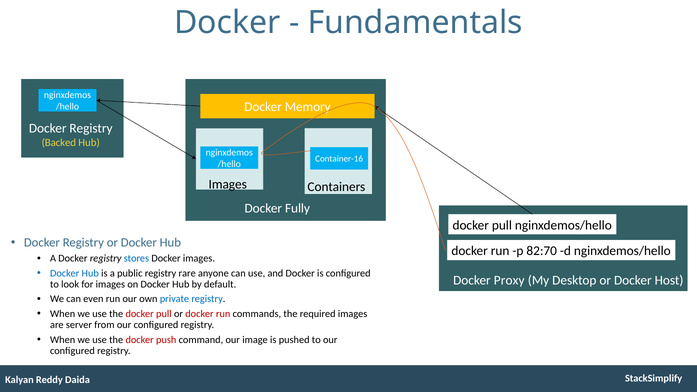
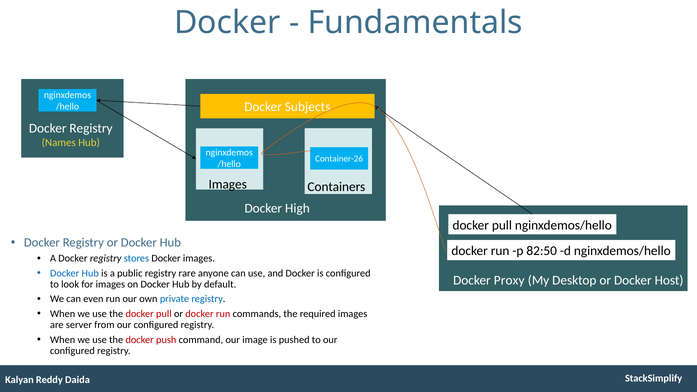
Memory: Memory -> Subjects (308, 107)
Backed: Backed -> Names (59, 143)
Container-16: Container-16 -> Container-26 (339, 159)
Fully: Fully -> High (297, 209)
82:70: 82:70 -> 82:50 (542, 251)
